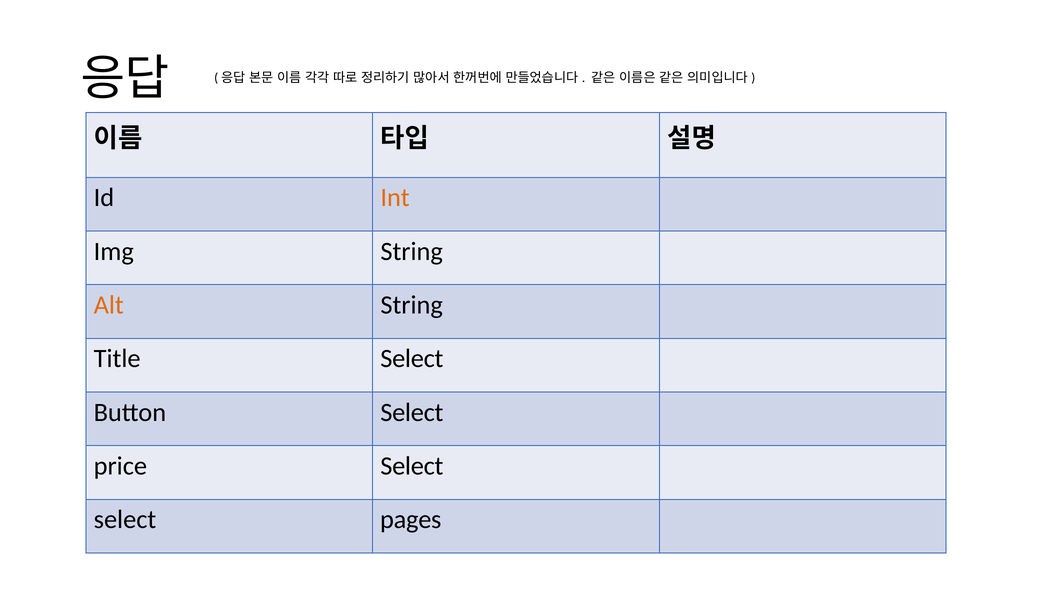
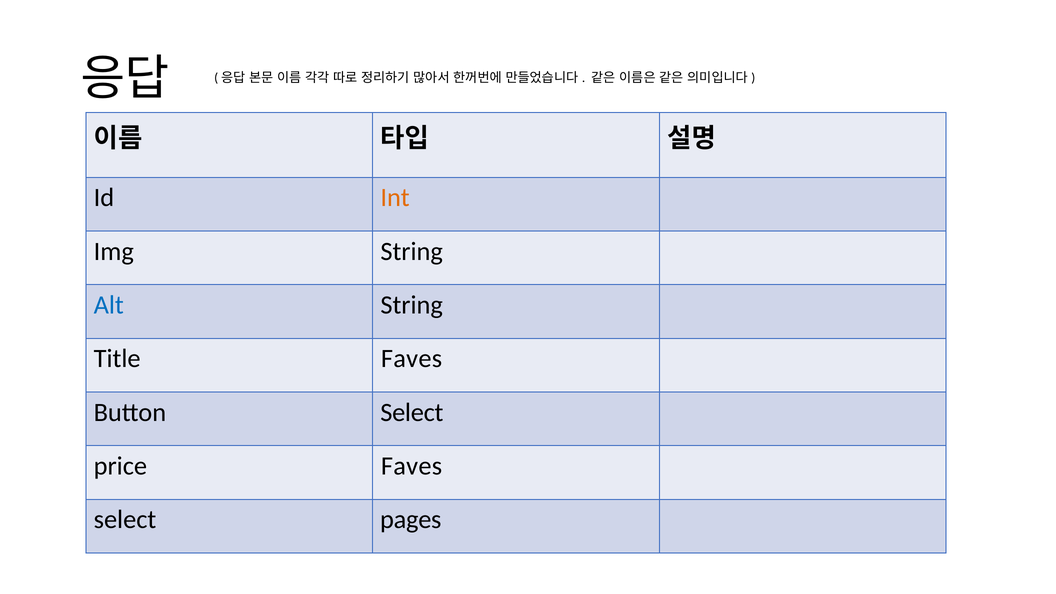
Alt colour: orange -> blue (109, 305)
Title Select: Select -> Faves (412, 359)
price Select: Select -> Faves (412, 466)
